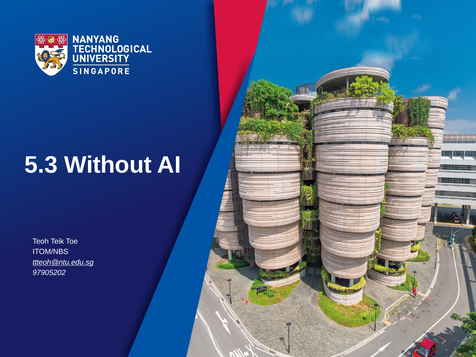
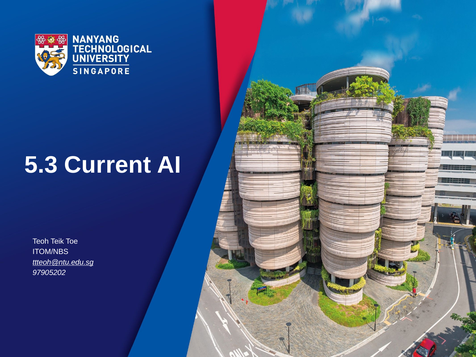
Without: Without -> Current (108, 165)
